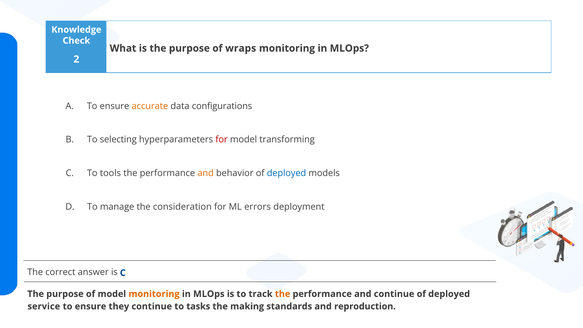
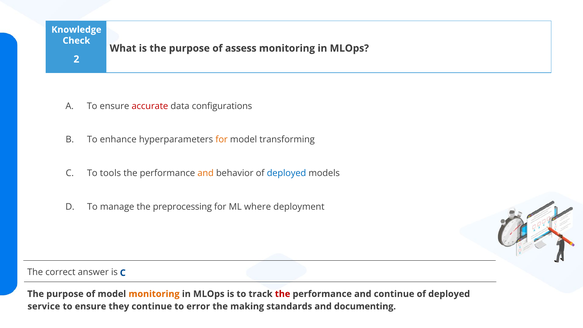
wraps: wraps -> assess (241, 48)
accurate colour: orange -> red (150, 106)
selecting: selecting -> enhance (118, 139)
for colour: red -> orange (222, 139)
consideration: consideration -> preprocessing (182, 207)
errors: errors -> where (258, 207)
the colour: orange -> red (283, 294)
tasks: tasks -> error (198, 306)
reproduction: reproduction -> documenting (365, 306)
